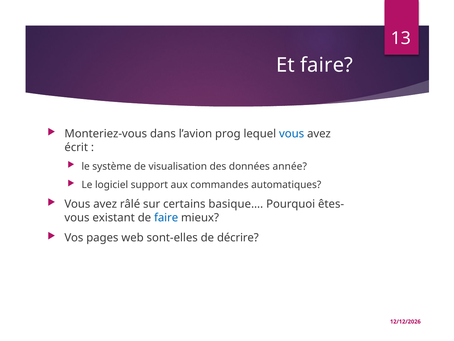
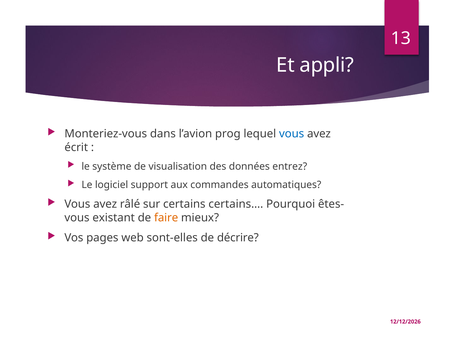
Et faire: faire -> appli (327, 65)
année: année -> entrez (290, 166)
basique…: basique… -> certains… (236, 204)
faire colour: blue -> orange (166, 217)
